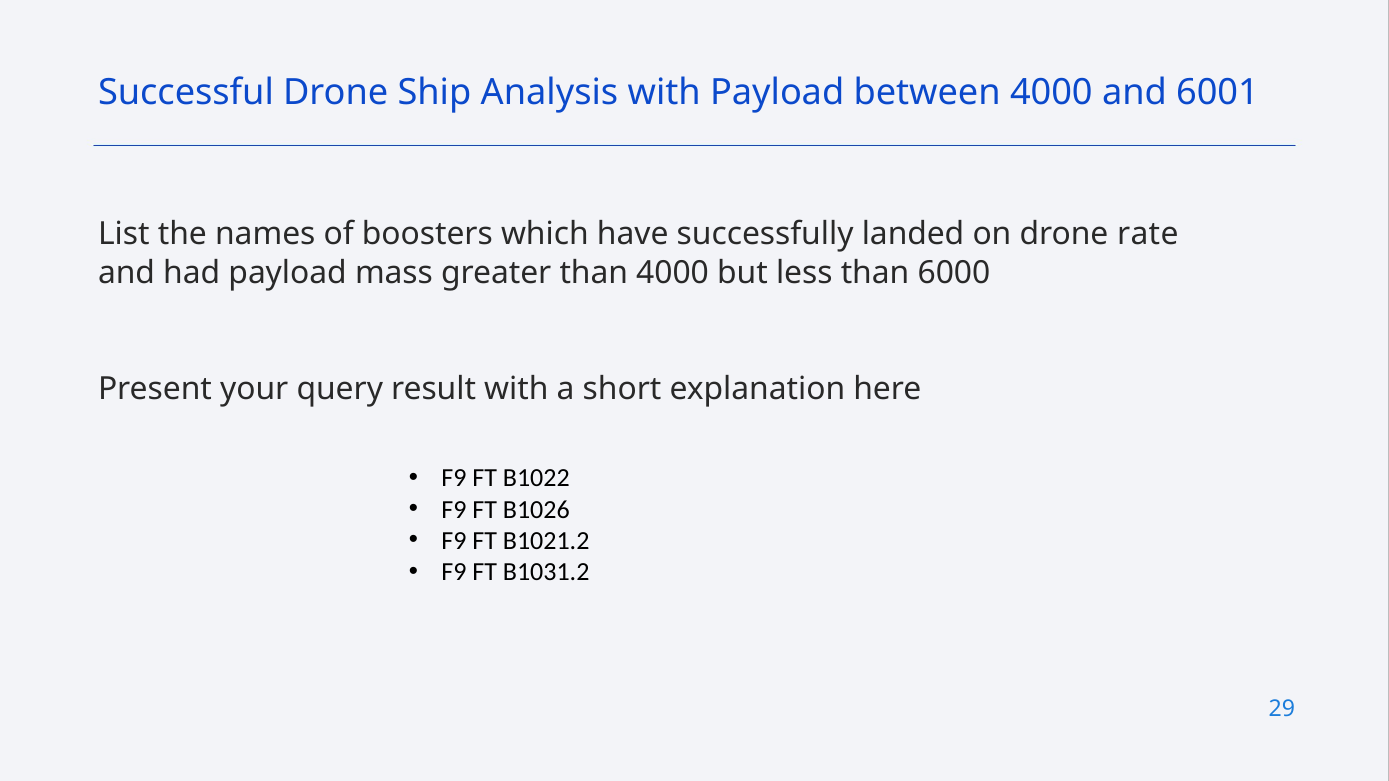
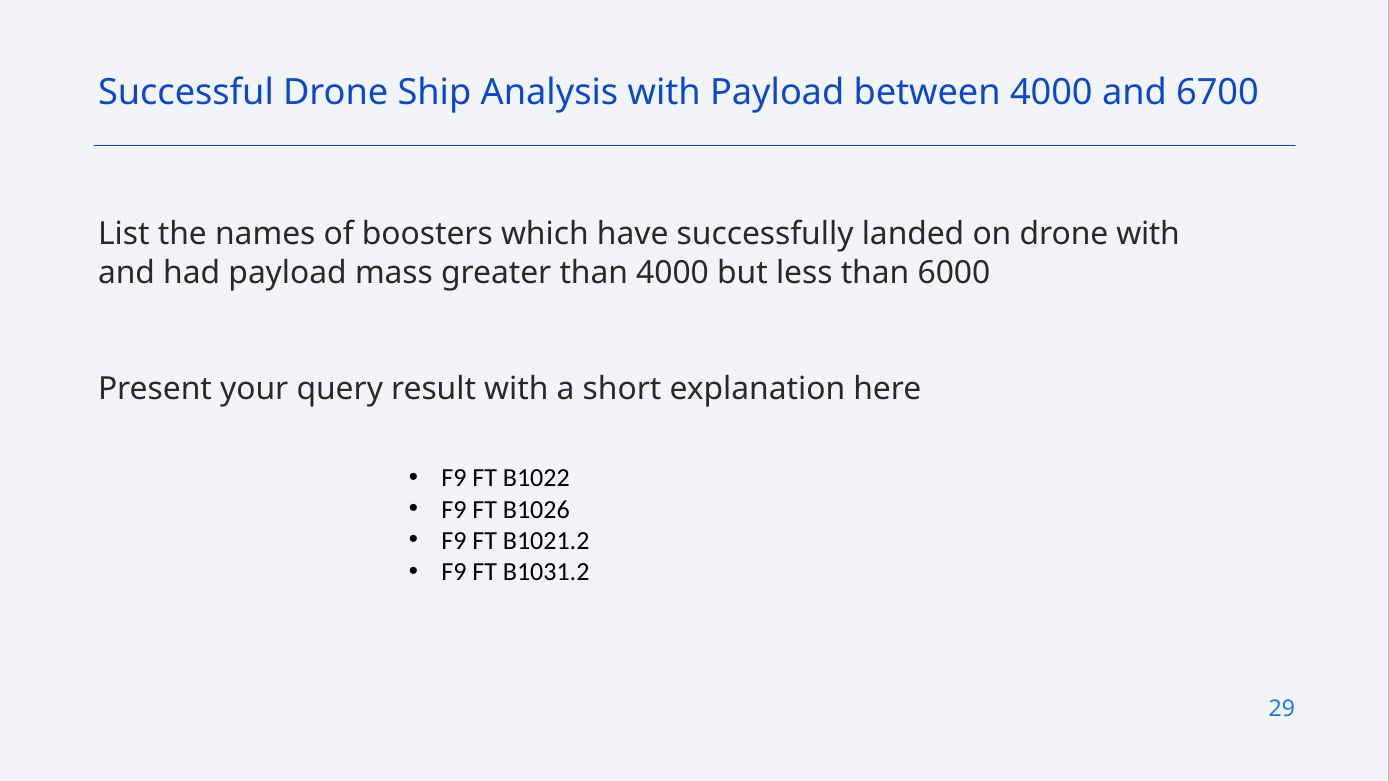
6001: 6001 -> 6700 (1217, 92)
drone rate: rate -> with (1148, 234)
